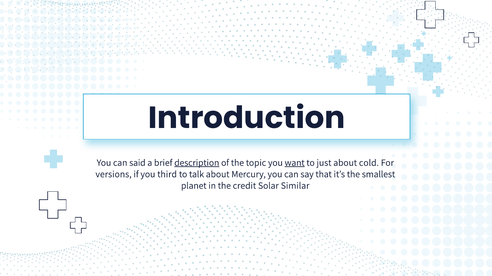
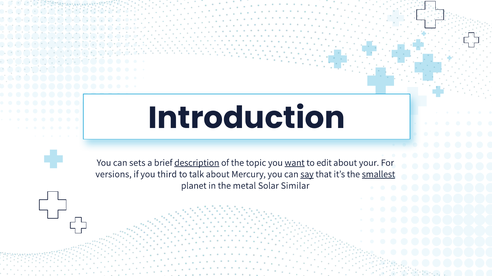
said: said -> sets (137, 163)
just: just -> edit (324, 163)
cold: cold -> your (369, 163)
say underline: none -> present (307, 175)
smallest underline: none -> present (378, 175)
credit: credit -> metal (244, 186)
